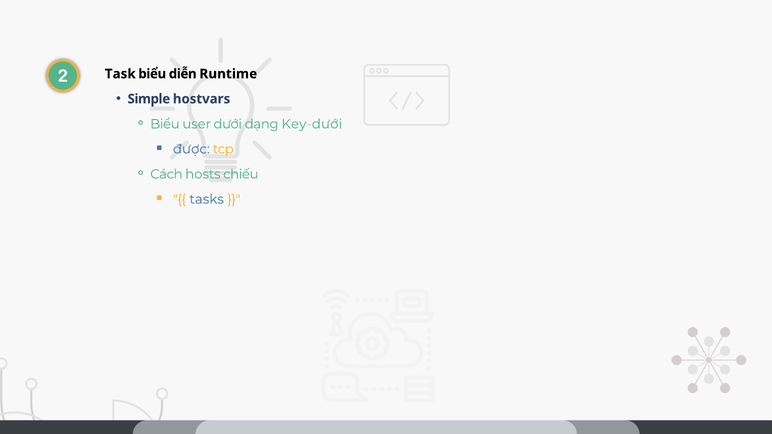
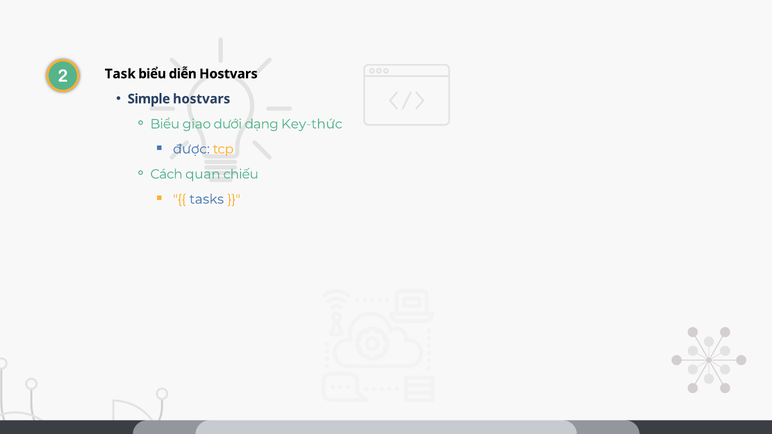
diễn Runtime: Runtime -> Hostvars (228, 74)
user: user -> giao (197, 124)
Key-dưới: Key-dưới -> Key-thức (312, 124)
hosts: hosts -> quan (203, 174)
